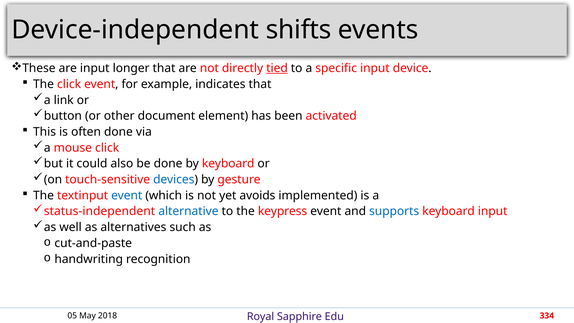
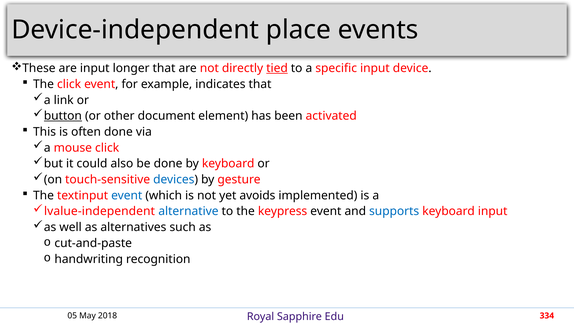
shifts: shifts -> place (298, 30)
button underline: none -> present (63, 116)
status-independent: status-independent -> lvalue-independent (99, 211)
